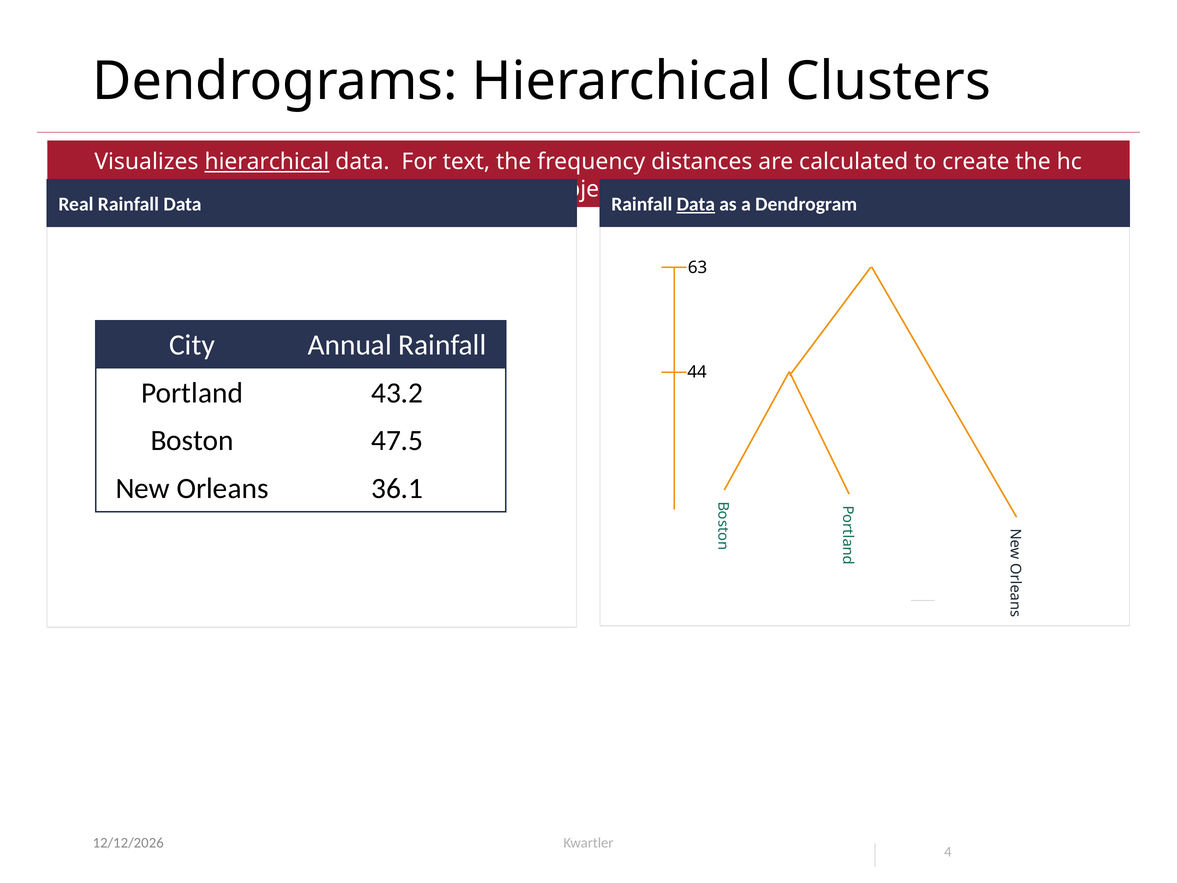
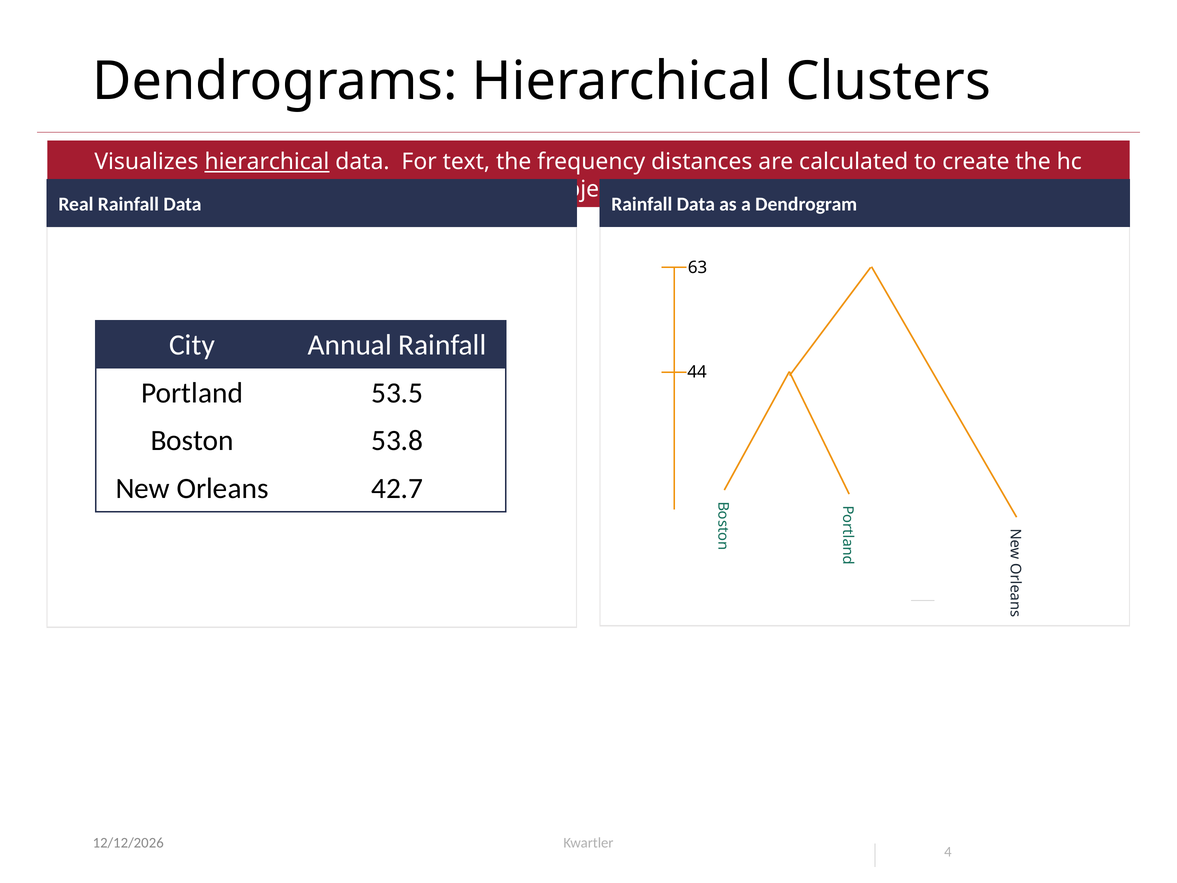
Data underline: present -> none (696, 204)
43.2: 43.2 -> 53.5 (397, 393)
47.5: 47.5 -> 53.8 (397, 441)
36.1: 36.1 -> 42.7 (397, 488)
